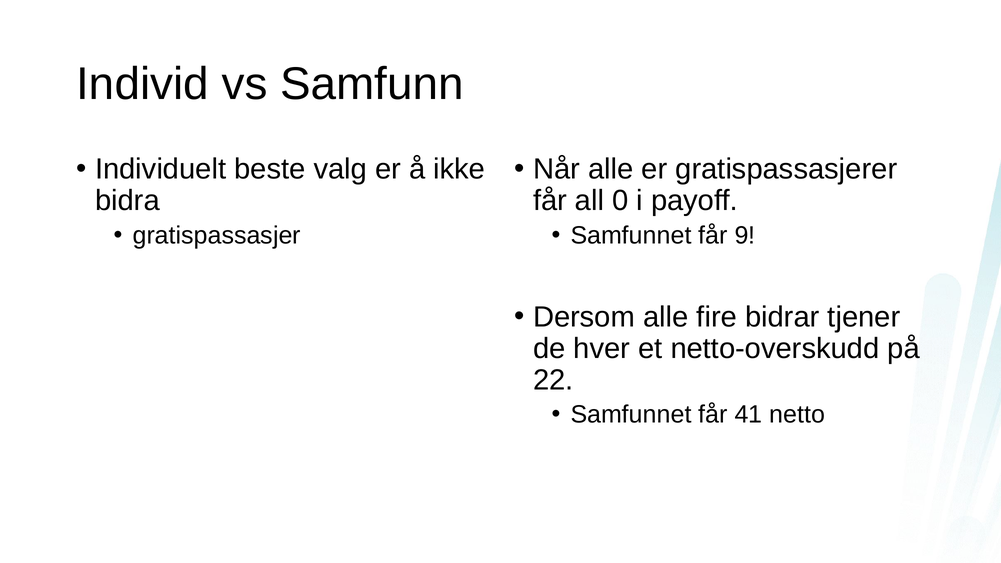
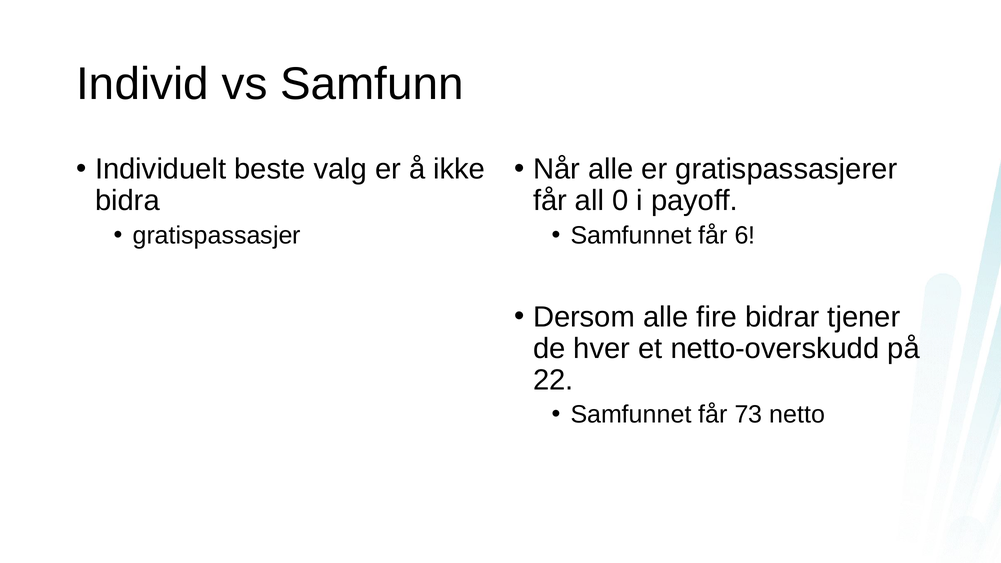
9: 9 -> 6 (745, 235)
41: 41 -> 73 (748, 415)
